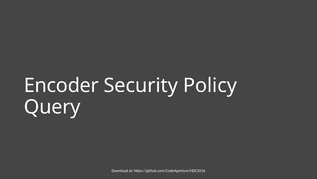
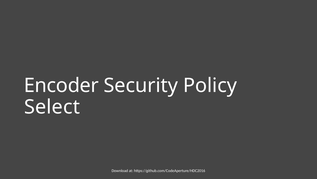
Query: Query -> Select (52, 107)
